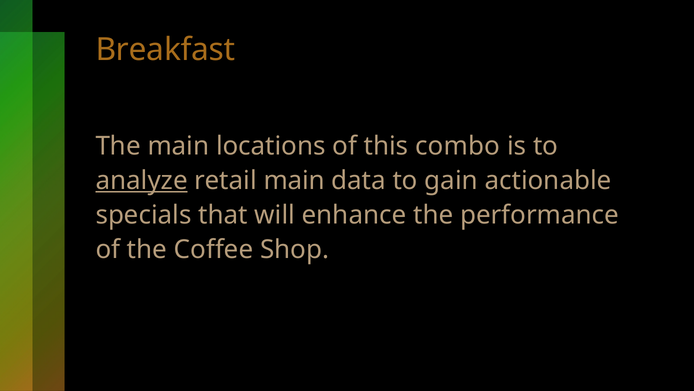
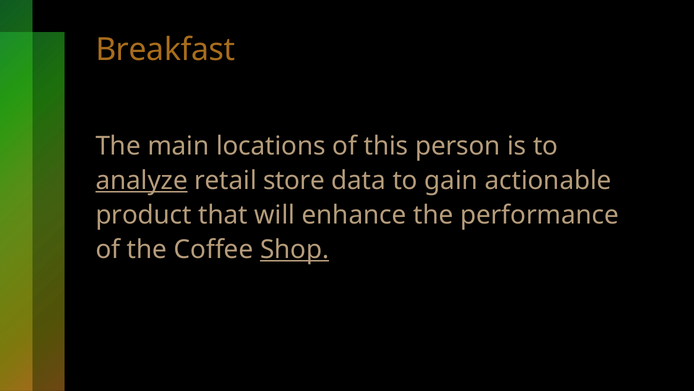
combo: combo -> person (458, 146)
retail main: main -> store (294, 180)
specials: specials -> product (144, 215)
Shop underline: none -> present (295, 249)
